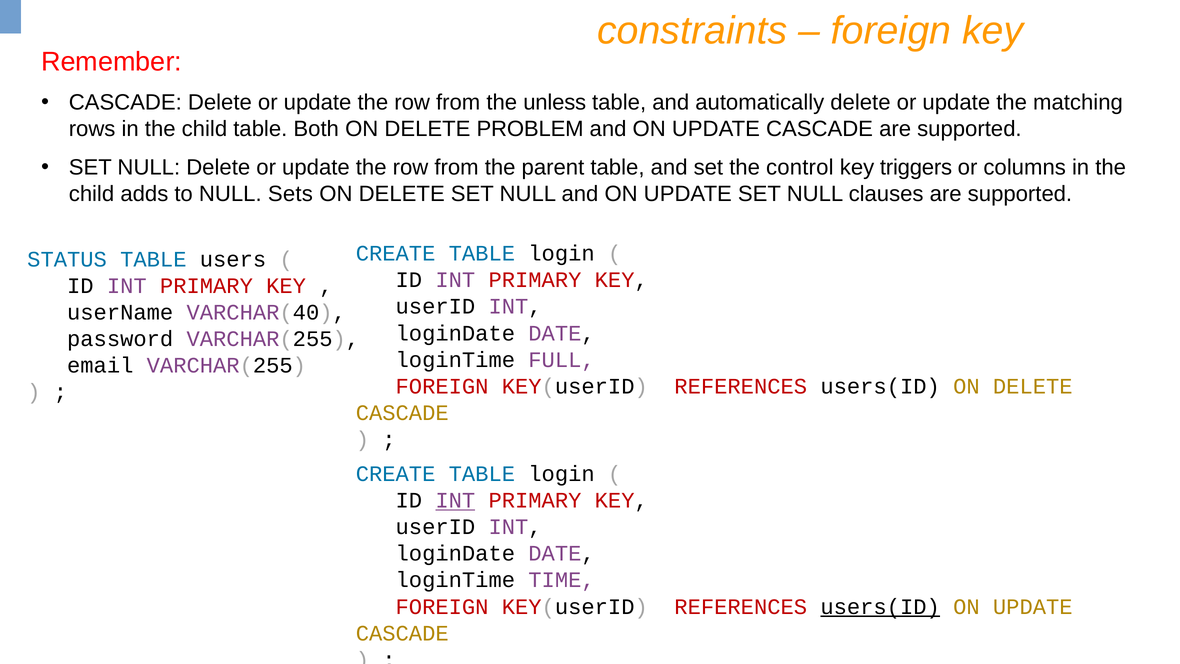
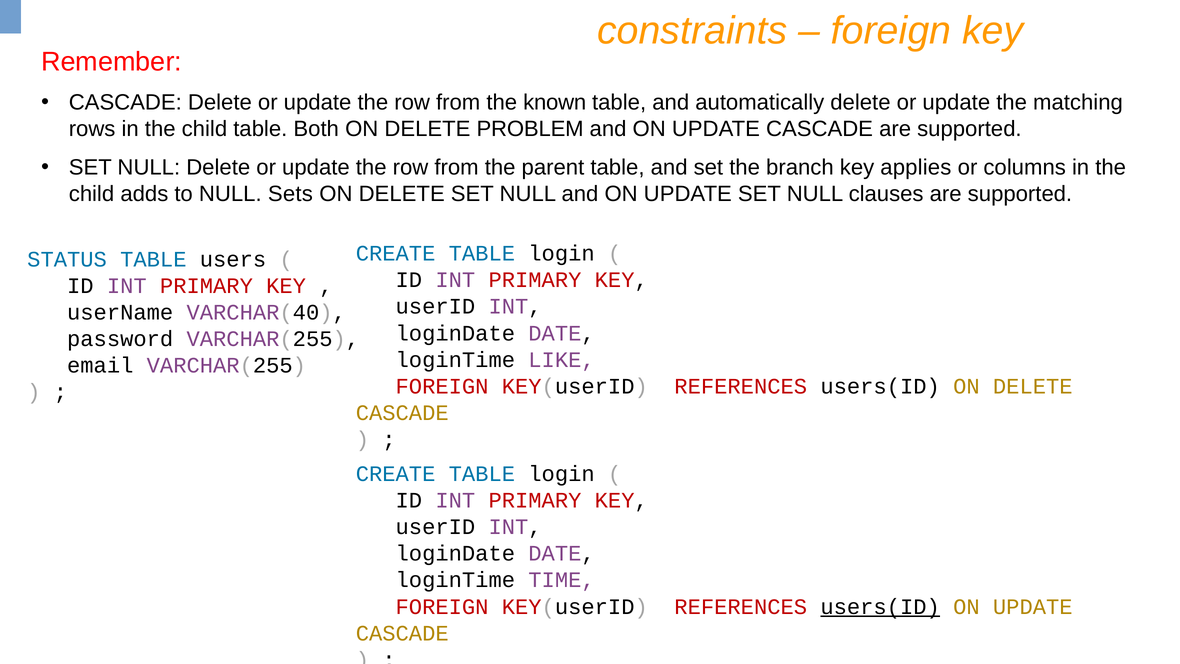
unless: unless -> known (555, 103)
control: control -> branch (800, 167)
triggers: triggers -> applies (916, 167)
FULL: FULL -> LIKE (562, 360)
INT underline: present -> none (455, 500)
